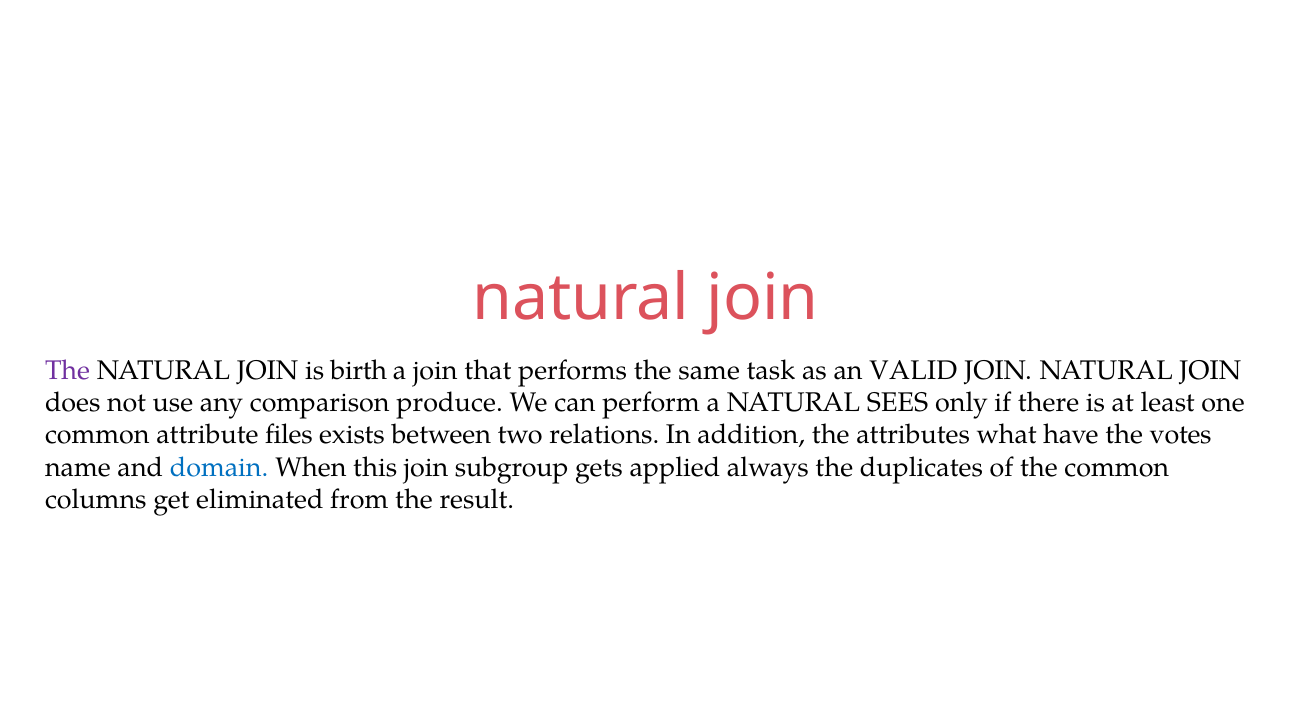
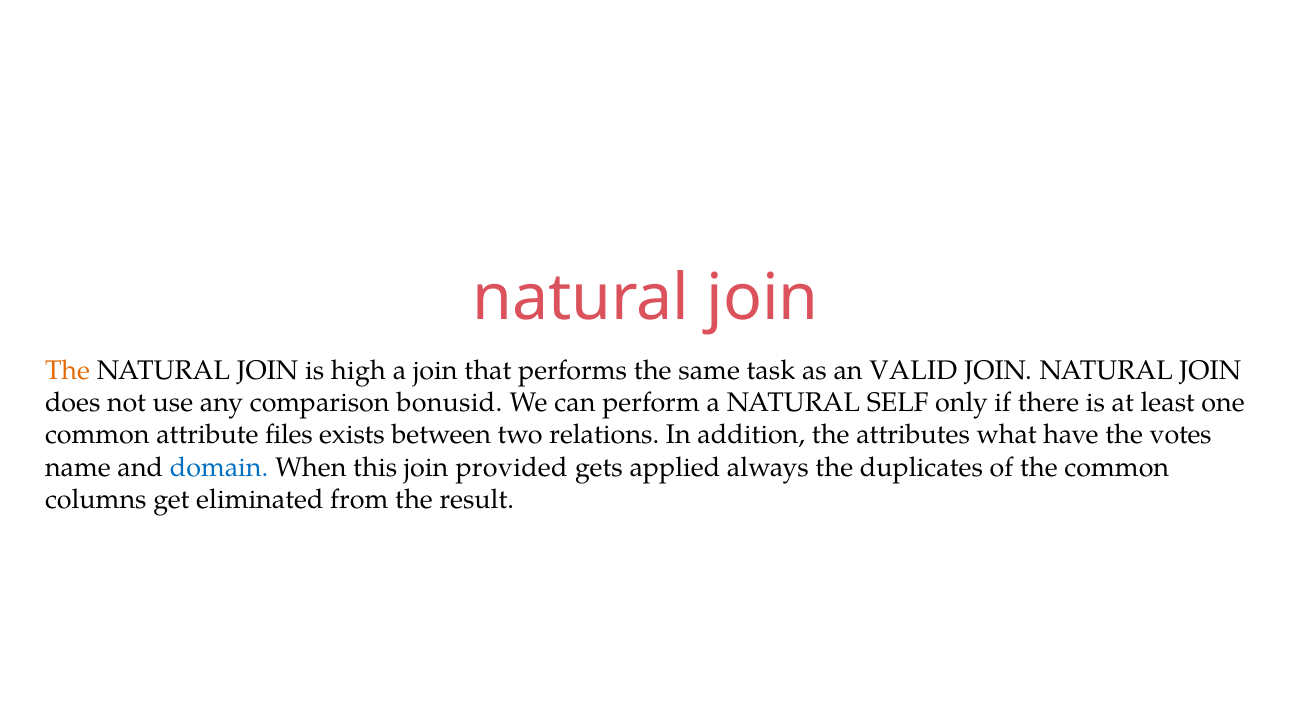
The colour: purple -> orange (68, 371)
birth: birth -> high (358, 371)
produce: produce -> bonusid (449, 403)
SEES: SEES -> SELF (898, 403)
subgroup: subgroup -> provided (512, 467)
